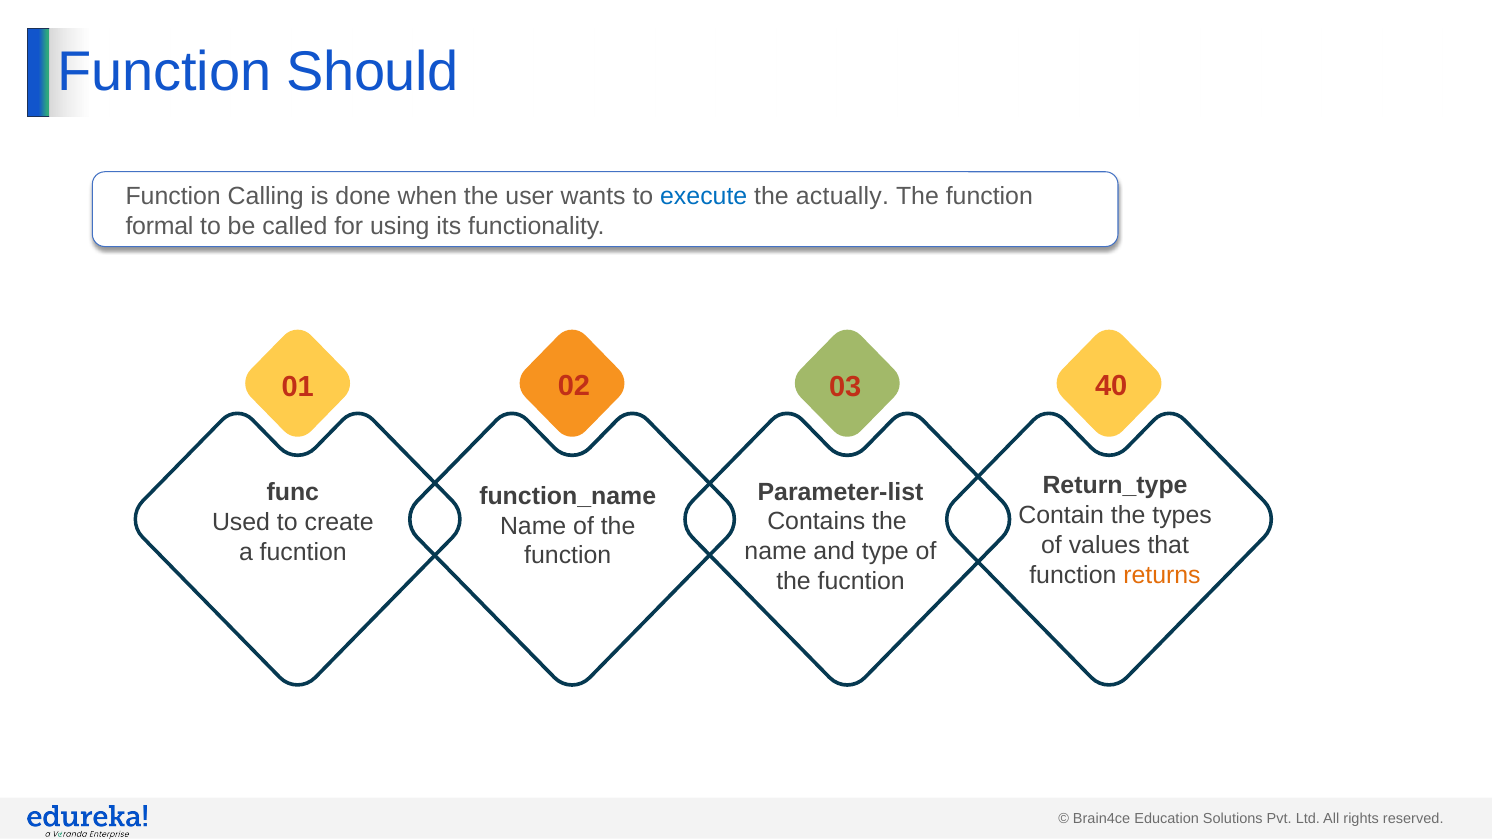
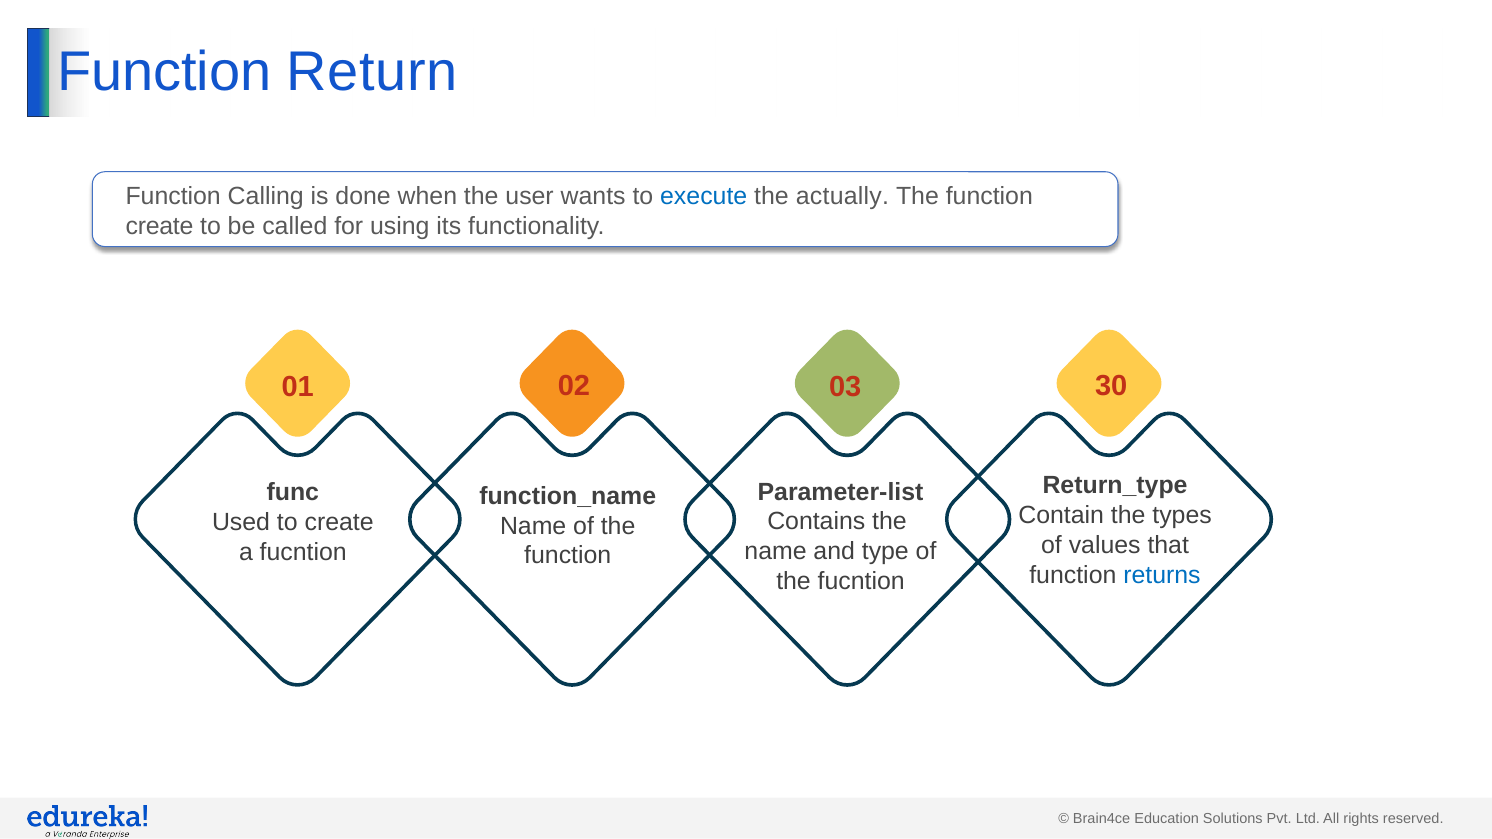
Should: Should -> Return (372, 72)
formal: formal -> create (160, 226)
40: 40 -> 30 (1111, 387)
returns colour: orange -> blue (1162, 575)
